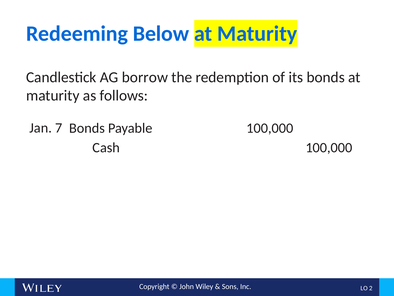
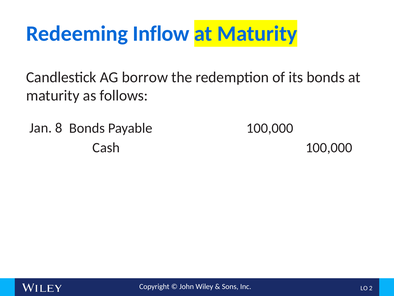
Below: Below -> Inflow (161, 33)
7: 7 -> 8 (59, 128)
